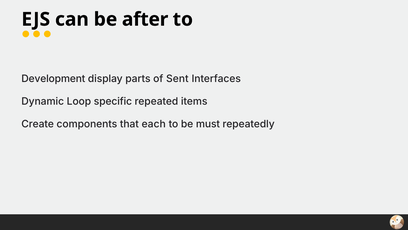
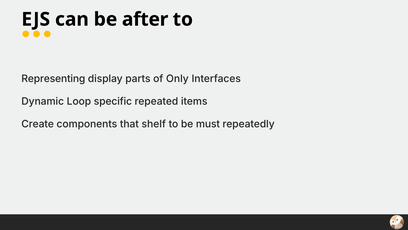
Development: Development -> Representing (53, 79)
Sent: Sent -> Only (177, 79)
each: each -> shelf (154, 124)
